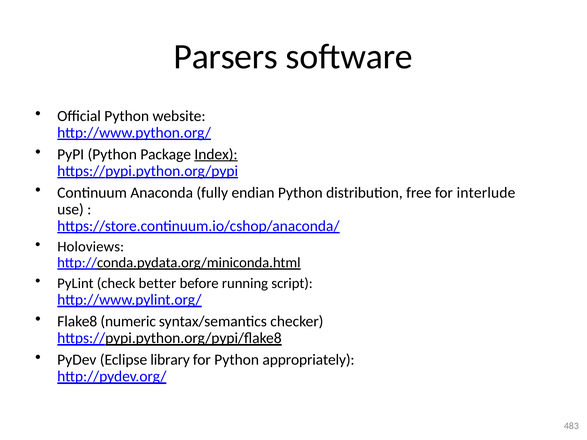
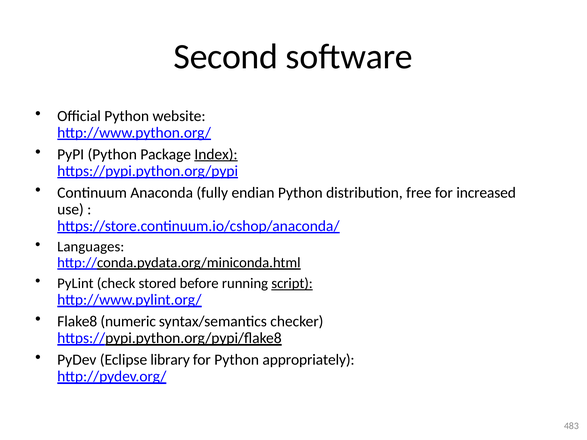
Parsers: Parsers -> Second (226, 57)
interlude: interlude -> increased (486, 193)
Holoviews: Holoviews -> Languages (91, 247)
better: better -> stored (158, 284)
script underline: none -> present (292, 284)
